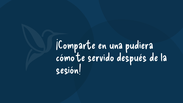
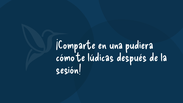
servido: servido -> lúdicas (101, 57)
